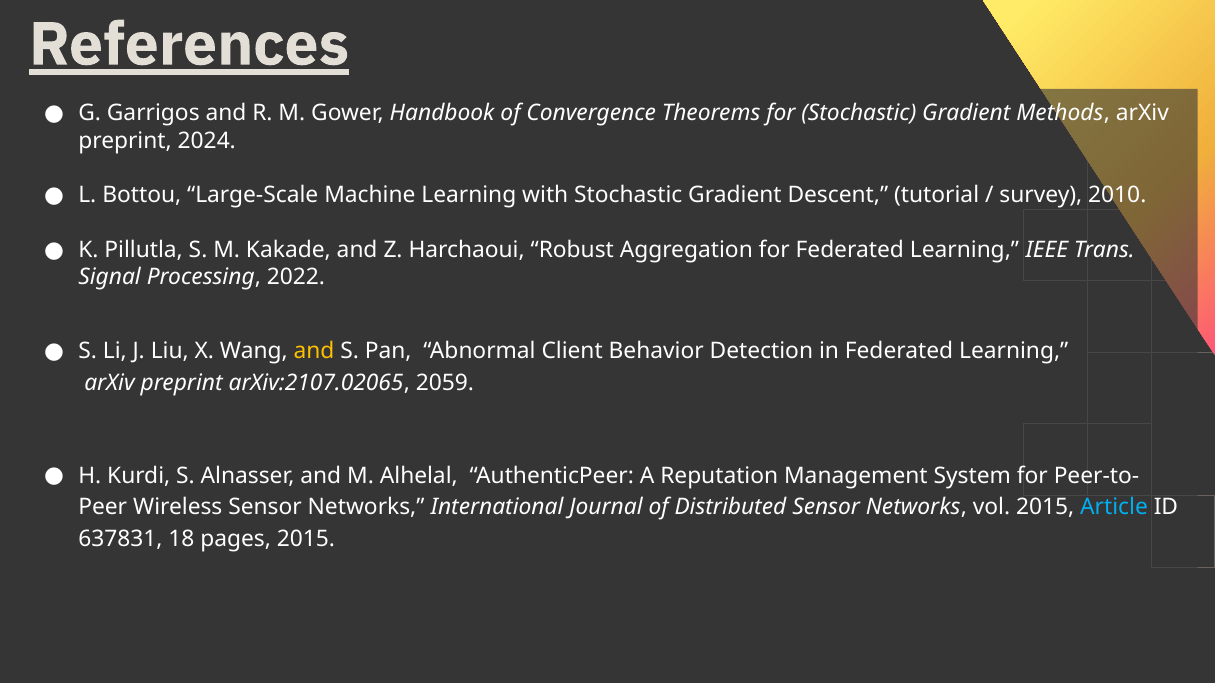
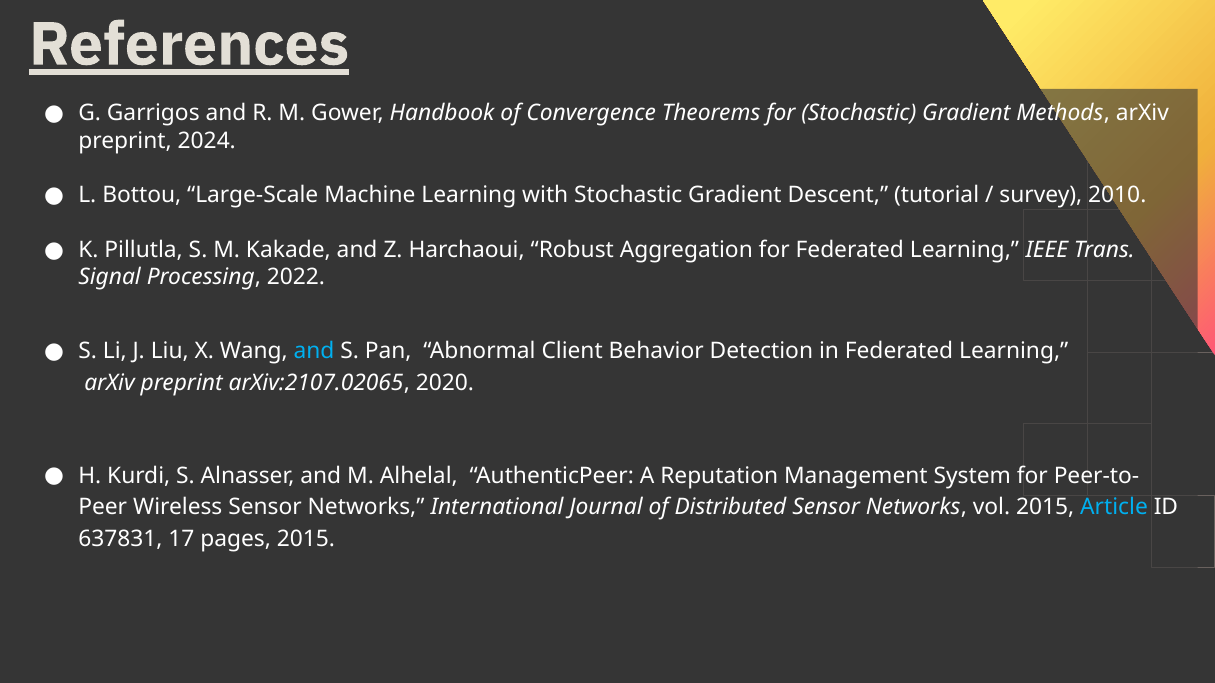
and colour: yellow -> light blue (314, 351)
2059: 2059 -> 2020 (445, 383)
18: 18 -> 17 (181, 539)
